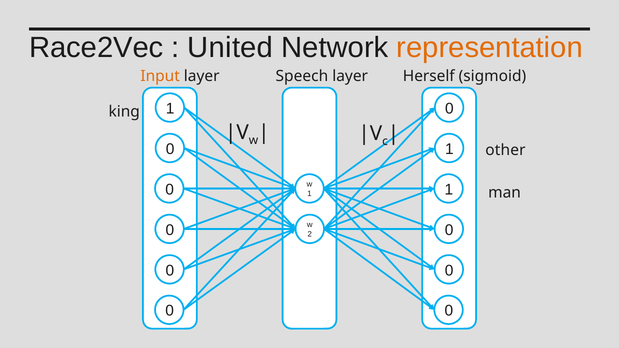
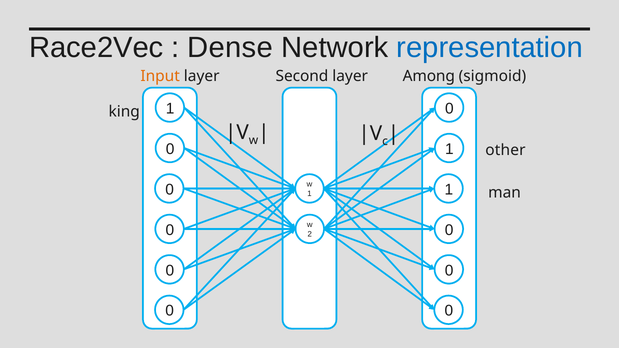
United: United -> Dense (230, 47)
representation colour: orange -> blue (490, 47)
Speech: Speech -> Second (302, 76)
Herself: Herself -> Among (429, 76)
